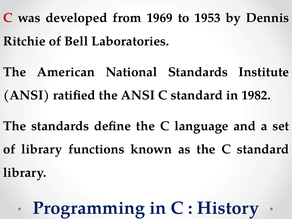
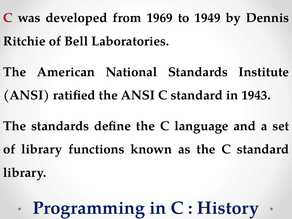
1953: 1953 -> 1949 (208, 18)
1982: 1982 -> 1943 (256, 95)
